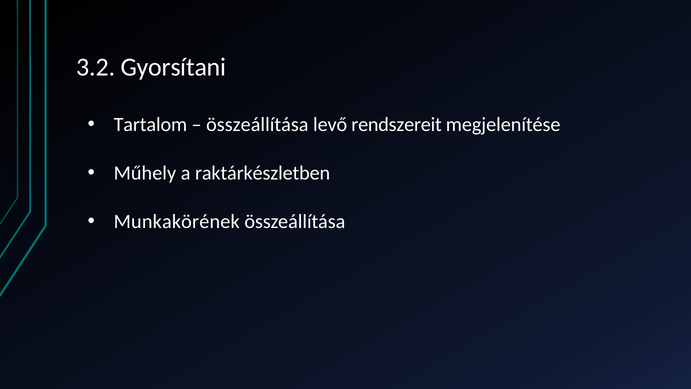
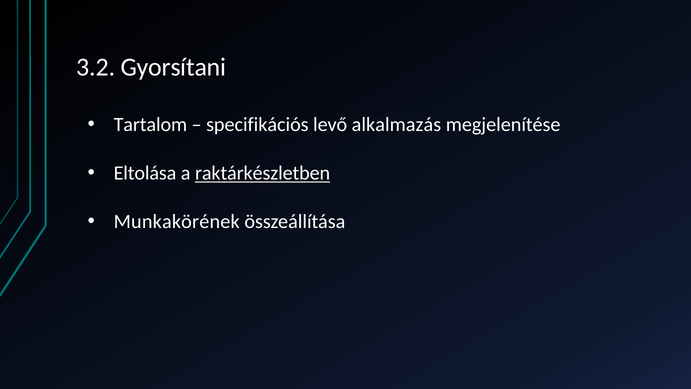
összeállítása: összeállítása -> specifikációs (257, 125)
rendszereit: rendszereit -> alkalmazás (396, 125)
Műhely: Műhely -> Eltolása (145, 173)
raktárkészletben underline: none -> present (263, 173)
